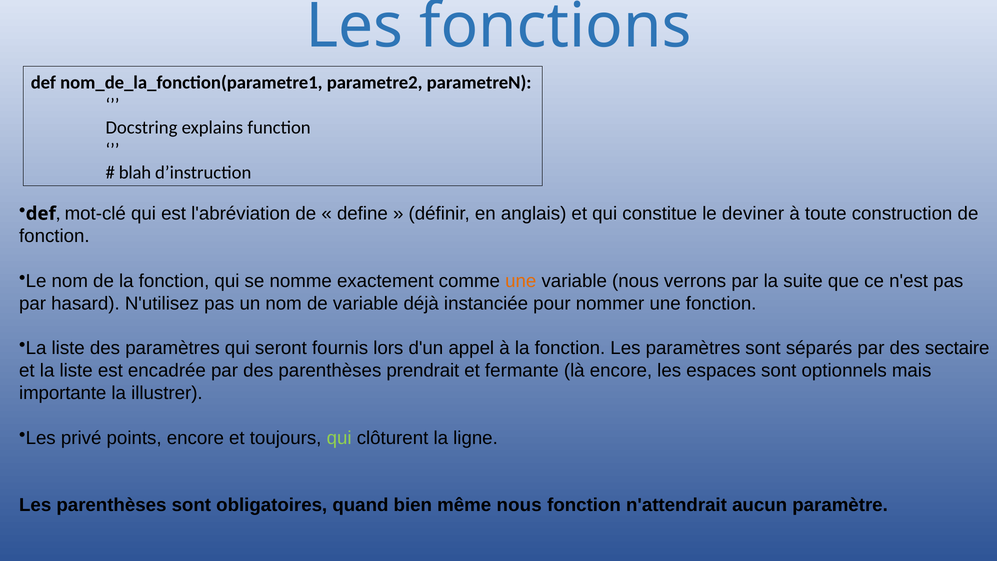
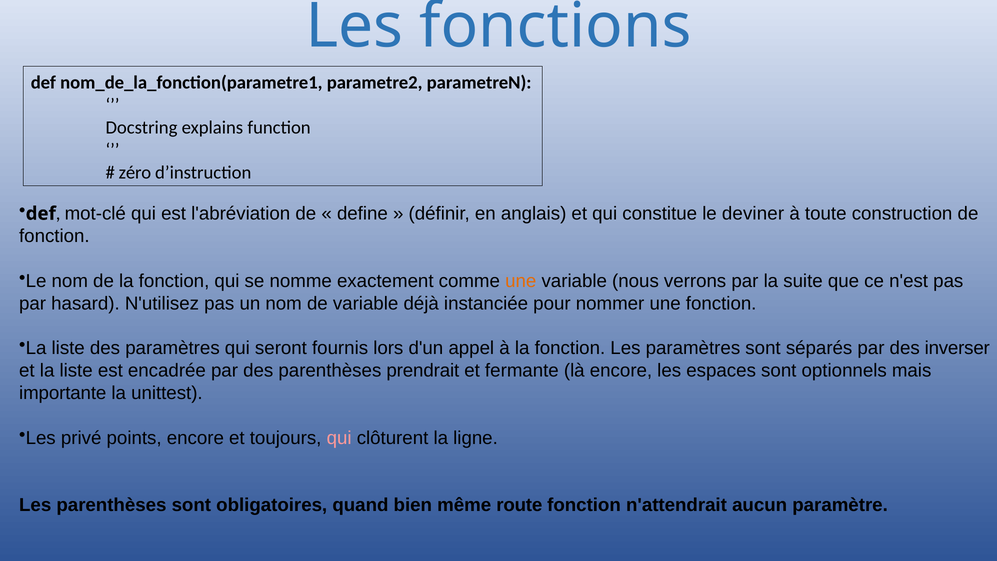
blah: blah -> zéro (135, 172)
sectaire: sectaire -> inverser (957, 348)
illustrer: illustrer -> unittest (167, 393)
qui colour: light green -> pink (339, 438)
même nous: nous -> route (519, 505)
